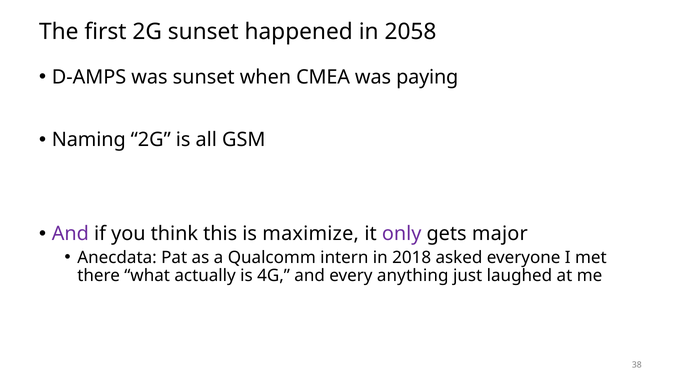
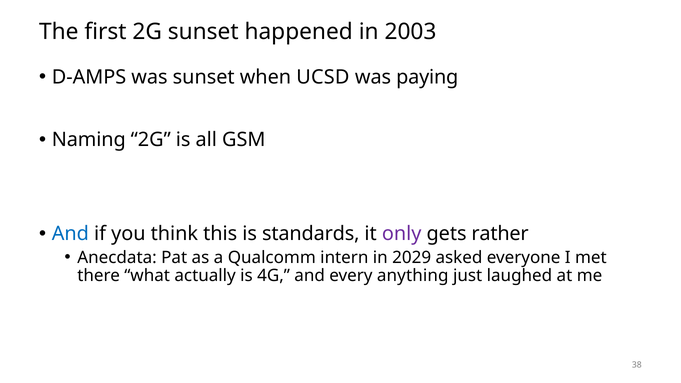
2058: 2058 -> 2003 (410, 32)
CMEA: CMEA -> UCSD (323, 77)
And colour: purple -> blue (70, 234)
maximize: maximize -> standards (311, 234)
major: major -> rather (500, 234)
2018: 2018 -> 2029 (412, 257)
